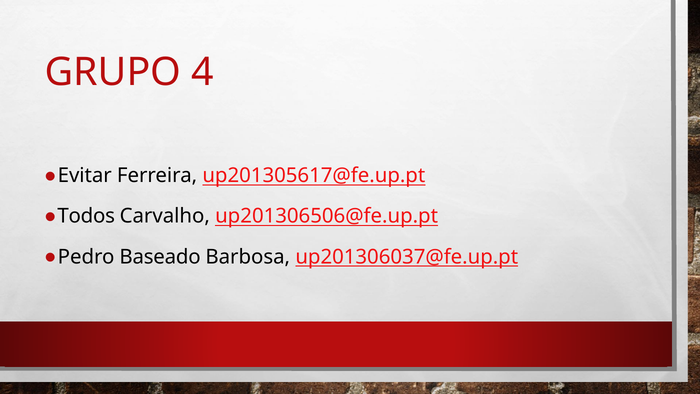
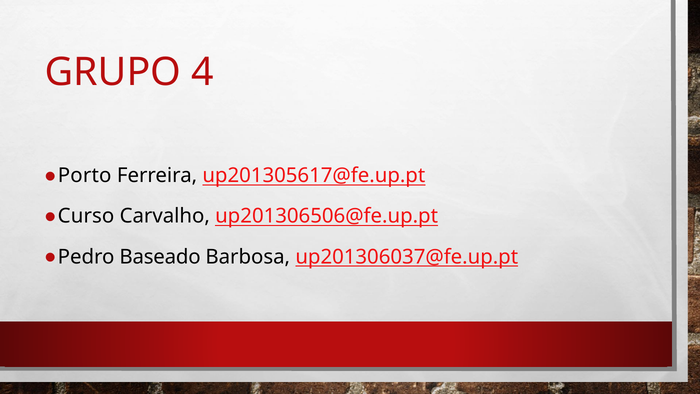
Evitar: Evitar -> Porto (85, 175)
Todos: Todos -> Curso (86, 216)
